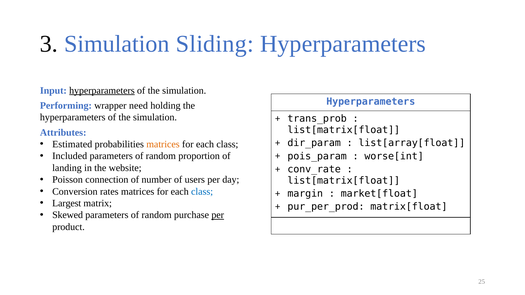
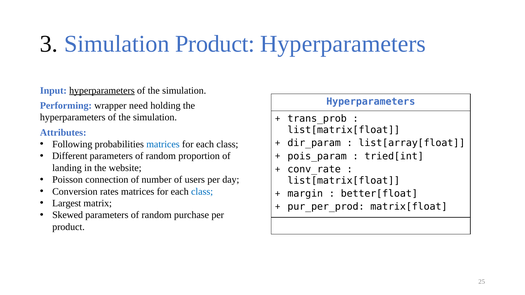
Simulation Sliding: Sliding -> Product (215, 44)
Estimated: Estimated -> Following (72, 144)
matrices colour: orange -> blue (163, 144)
Included: Included -> Different (70, 156)
worse[int: worse[int -> tried[int (394, 156)
market[float: market[float -> better[float (379, 194)
per underline: present -> none (218, 215)
